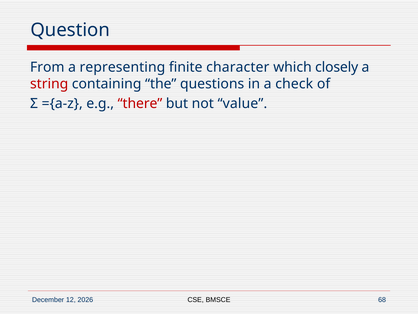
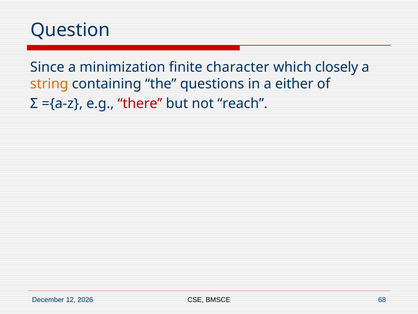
From: From -> Since (47, 67)
representing: representing -> minimization (122, 67)
string colour: red -> orange (49, 84)
check: check -> either (294, 84)
value: value -> reach (243, 103)
